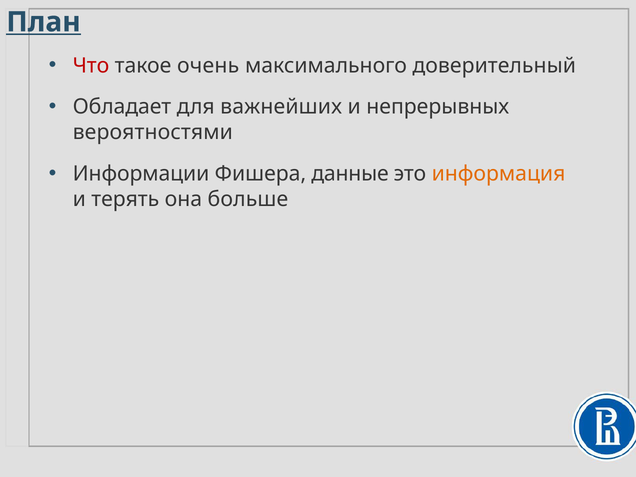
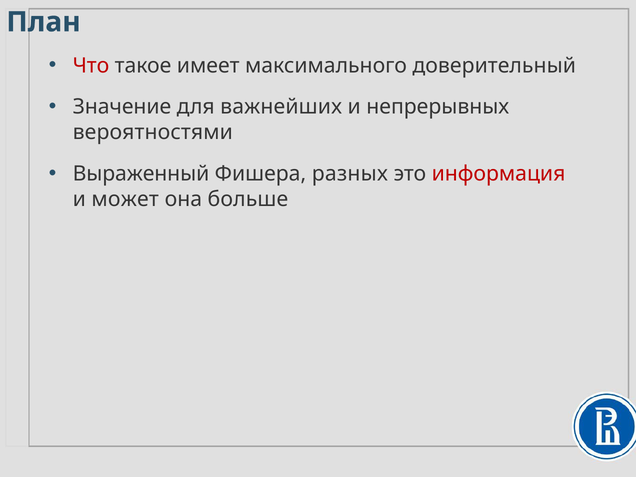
План underline: present -> none (43, 22)
очень: очень -> имеет (208, 66)
Обладает: Обладает -> Значение (122, 107)
Информации: Информации -> Выраженный (141, 174)
данные: данные -> разных (350, 174)
информация colour: orange -> red (499, 174)
терять: терять -> может (125, 199)
